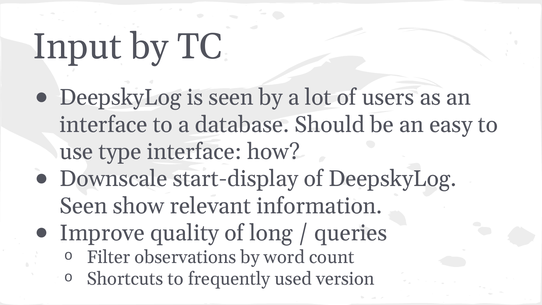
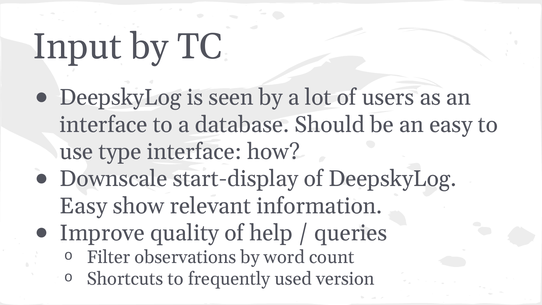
Seen: Seen -> Easy (83, 206)
long: long -> help (271, 233)
